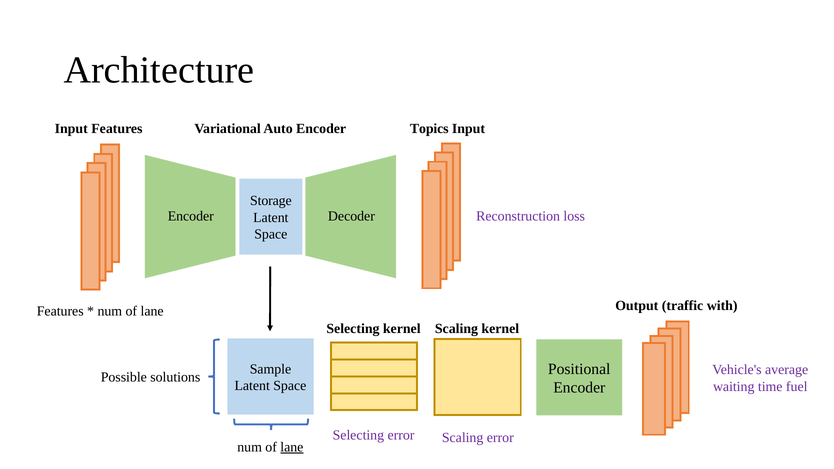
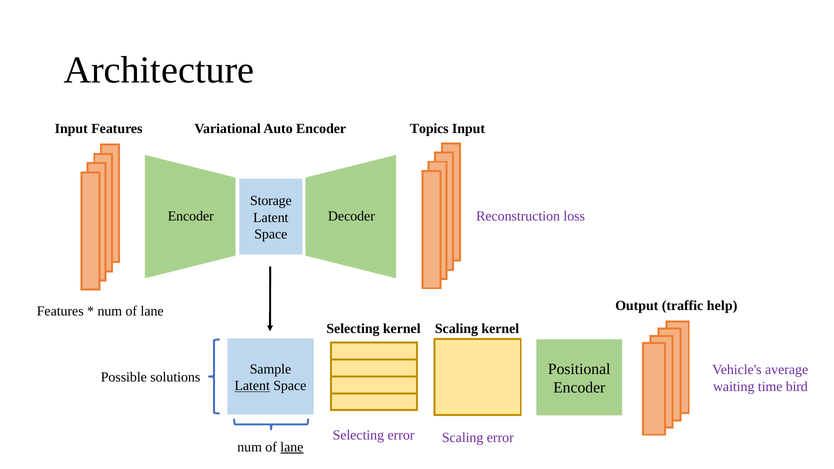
with: with -> help (722, 306)
Latent underline: none -> present (252, 386)
fuel: fuel -> bird (797, 387)
